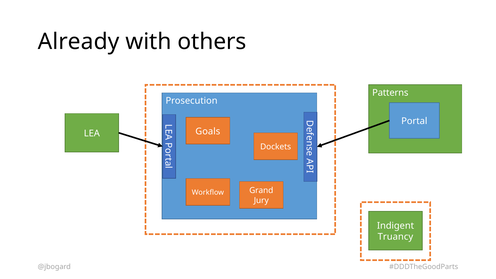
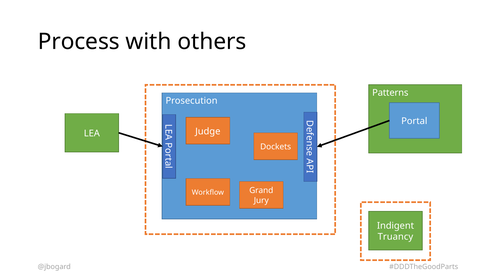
Already: Already -> Process (79, 42)
Goals: Goals -> Judge (208, 131)
